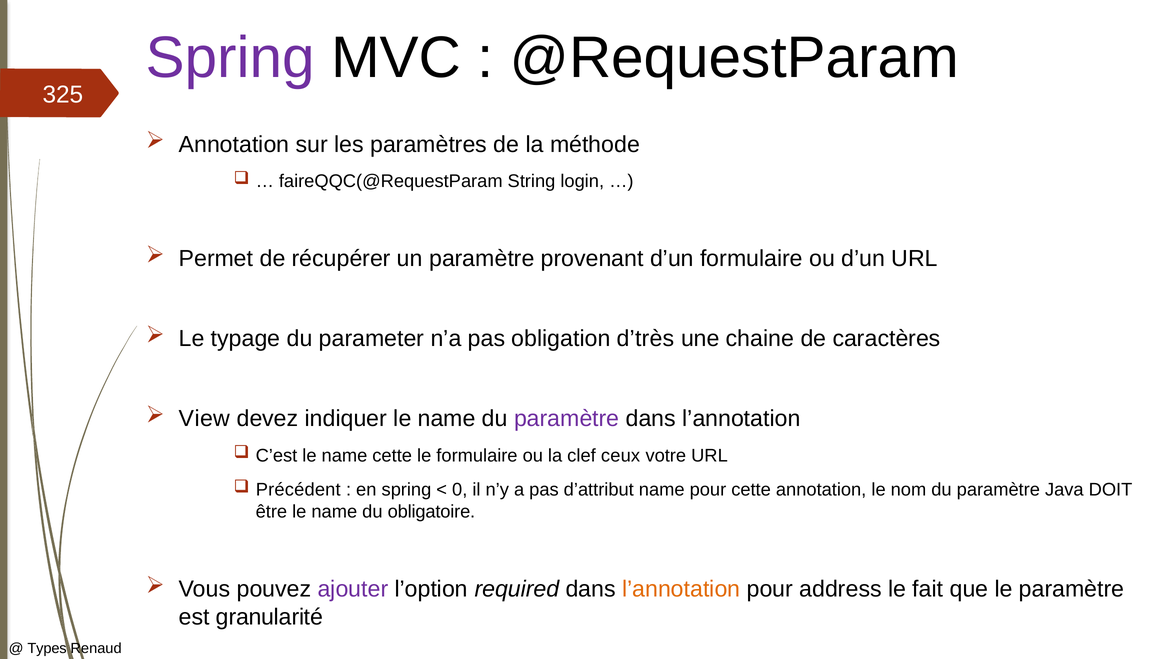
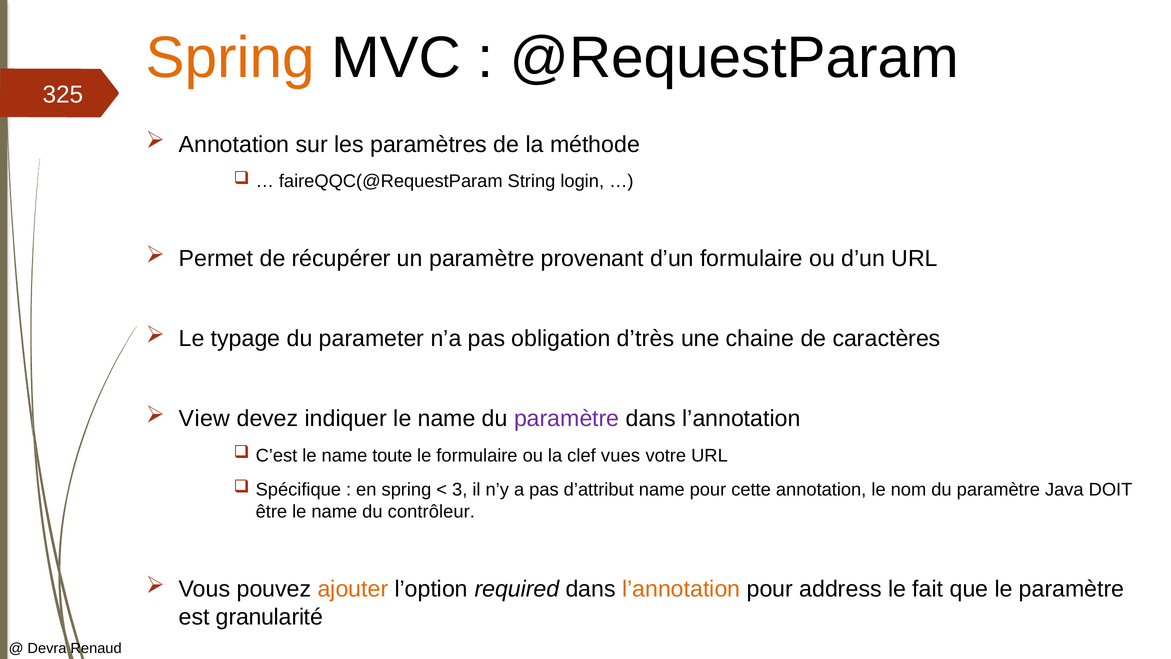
Spring colour: purple -> orange (230, 58)
name cette: cette -> toute (392, 455)
ceux: ceux -> vues (621, 455)
Précédent: Précédent -> Spécifique (298, 489)
0: 0 -> 3 (460, 489)
obligatoire: obligatoire -> contrôleur (431, 511)
ajouter colour: purple -> orange (353, 589)
Types: Types -> Devra (47, 648)
